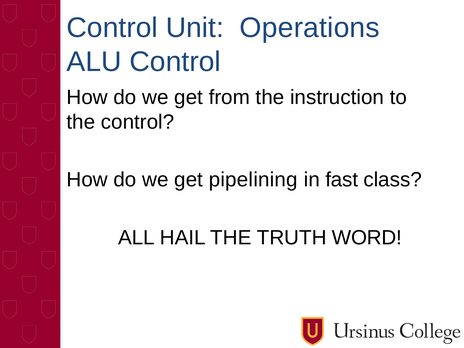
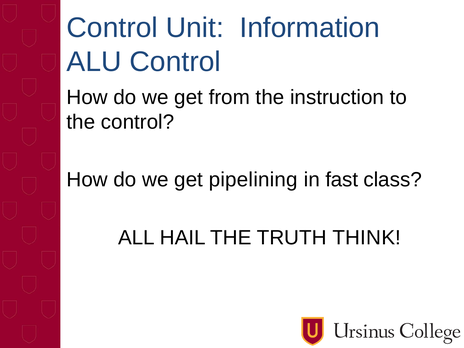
Operations: Operations -> Information (310, 28)
WORD: WORD -> THINK (367, 238)
